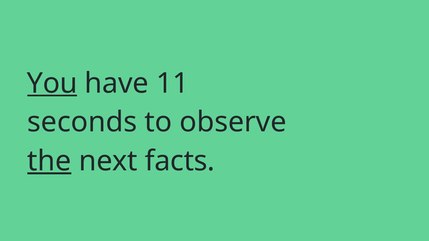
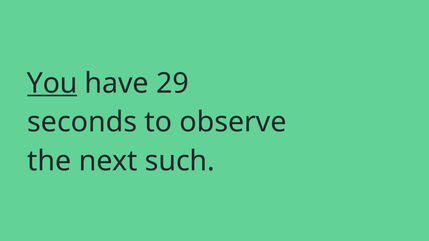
11: 11 -> 29 (173, 83)
the underline: present -> none (49, 161)
facts: facts -> such (180, 161)
